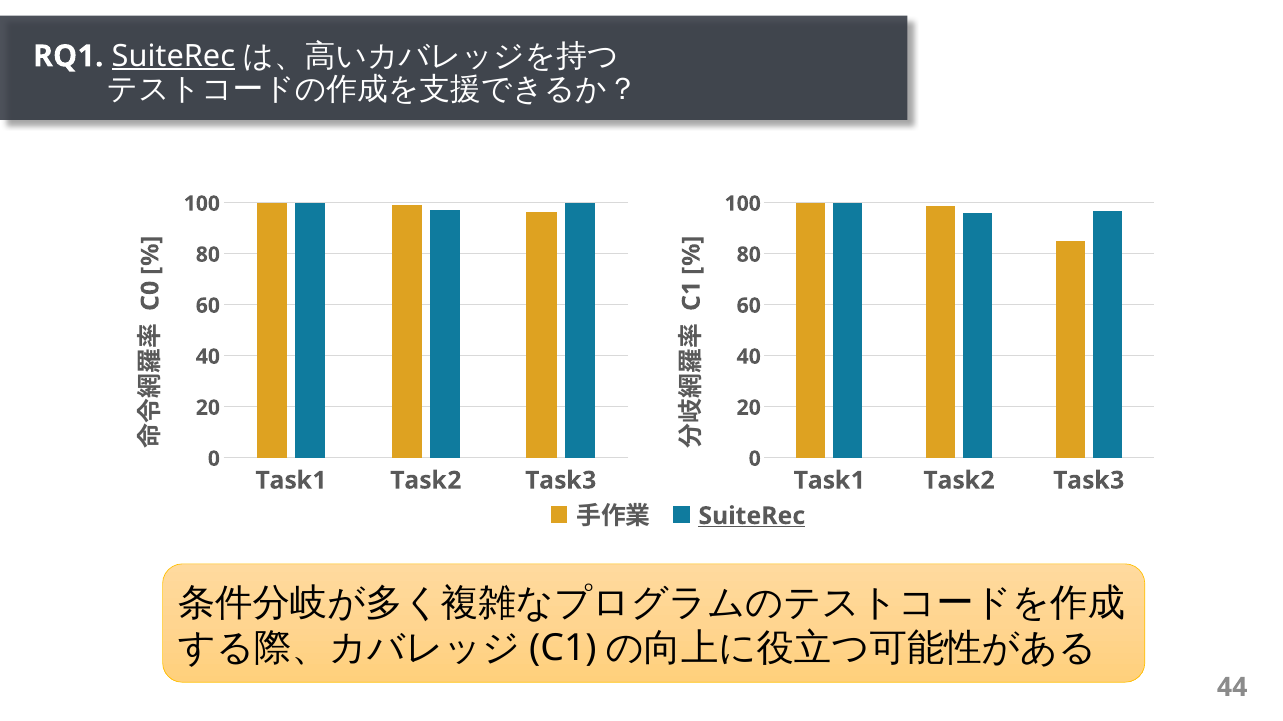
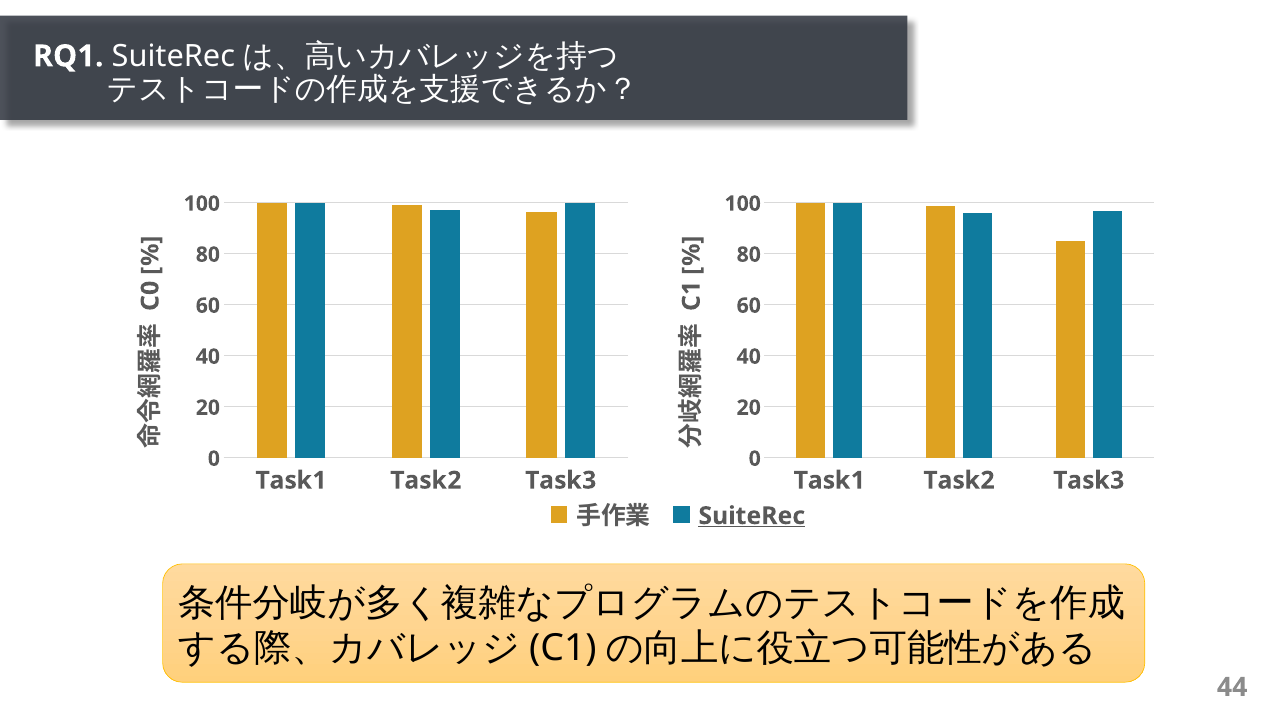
SuiteRec underline: present -> none (173, 56)
